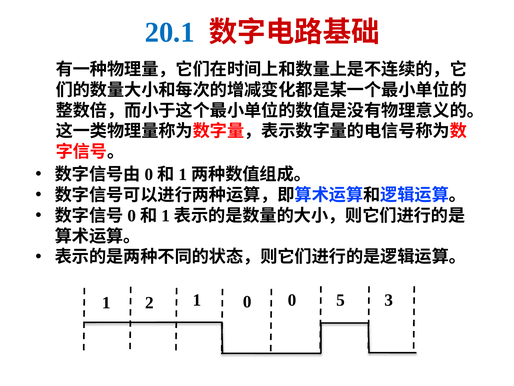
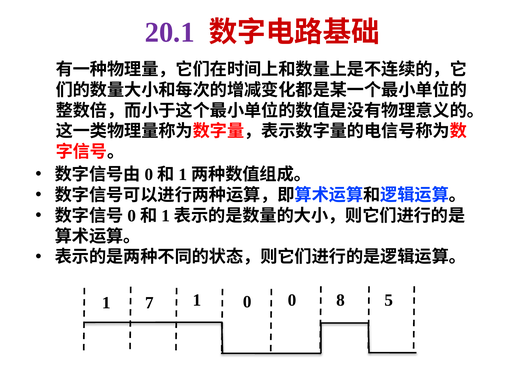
20.1 colour: blue -> purple (170, 32)
3: 3 -> 5 (389, 300)
2: 2 -> 7 (149, 303)
5: 5 -> 8 (340, 300)
